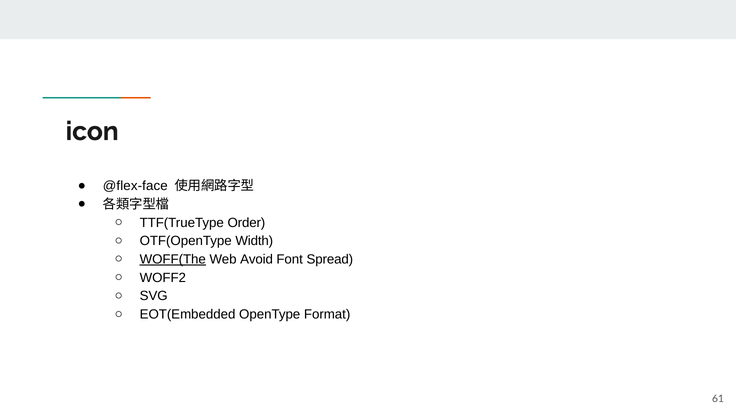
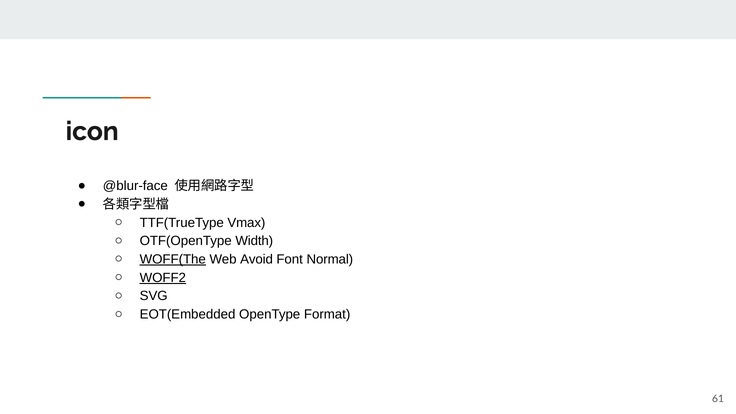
@flex-face: @flex-face -> @blur-face (135, 186)
Order: Order -> Vmax (246, 223)
Spread: Spread -> Normal (330, 259)
WOFF2 underline: none -> present (163, 278)
